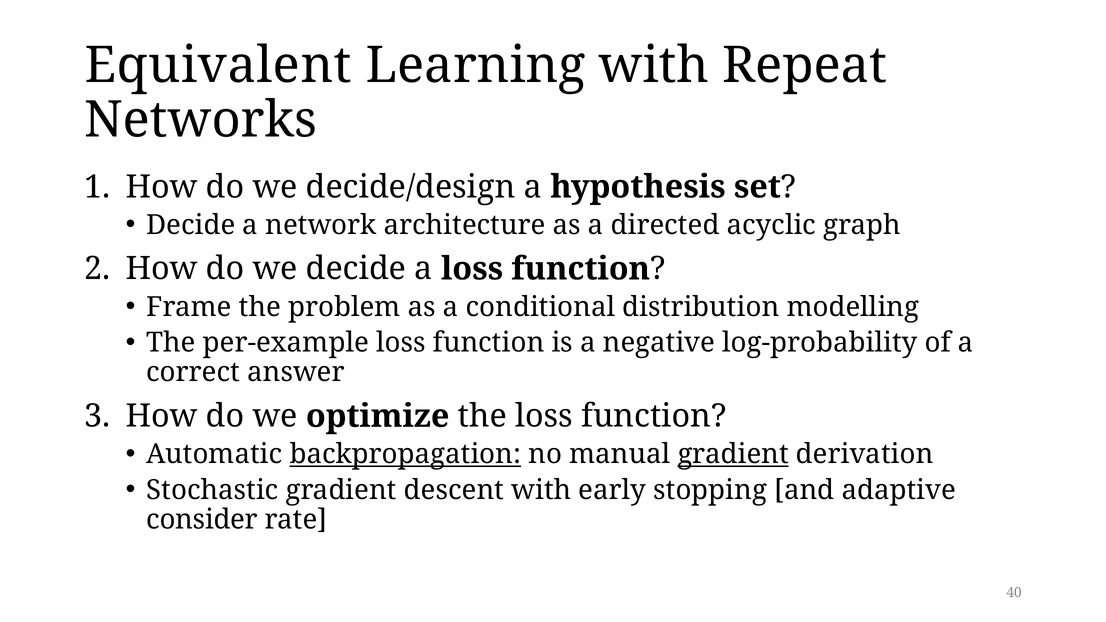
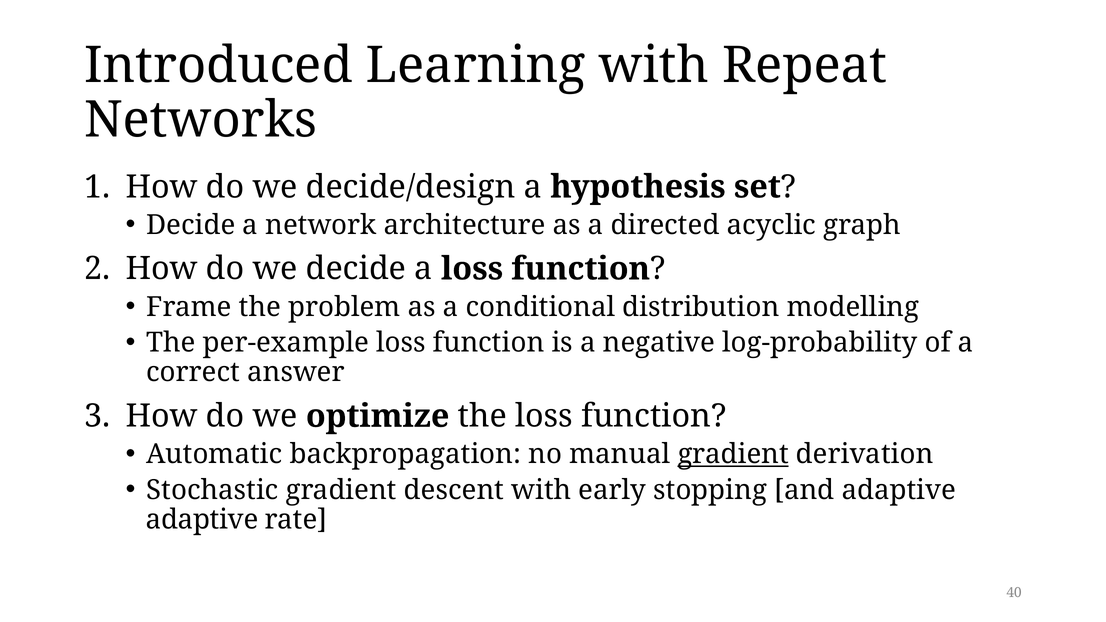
Equivalent: Equivalent -> Introduced (218, 66)
backpropagation underline: present -> none (405, 454)
consider: consider -> adaptive (202, 520)
